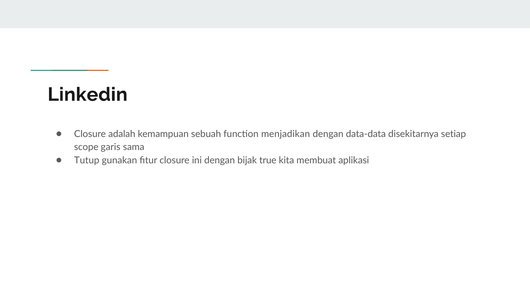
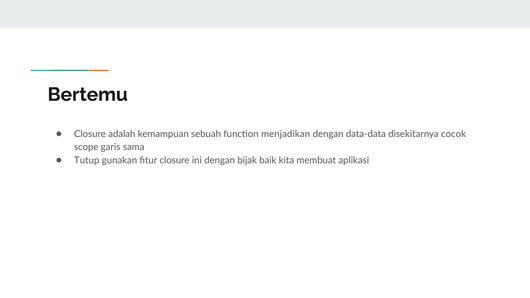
Linkedin: Linkedin -> Bertemu (88, 95)
setiap: setiap -> cocok (454, 134)
true: true -> baik (268, 160)
